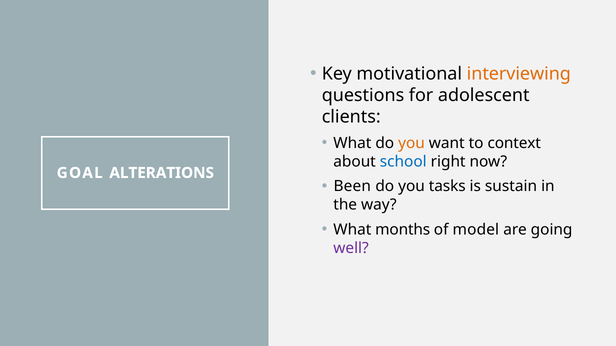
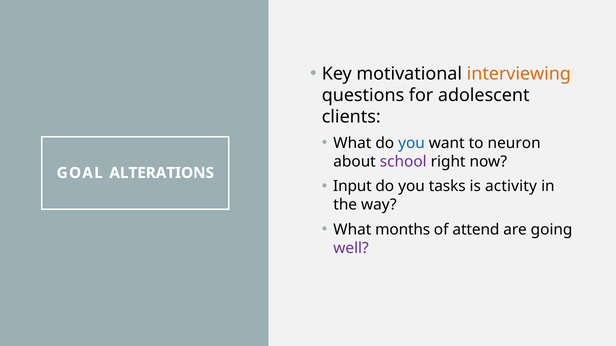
you colour: orange -> blue (412, 143)
context: context -> neuron (514, 143)
school colour: blue -> purple (403, 162)
Been: Been -> Input (352, 187)
sustain: sustain -> activity (511, 187)
model: model -> attend (476, 230)
